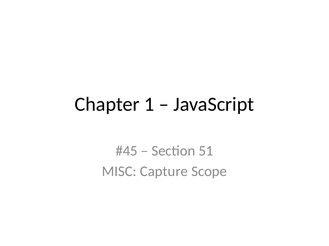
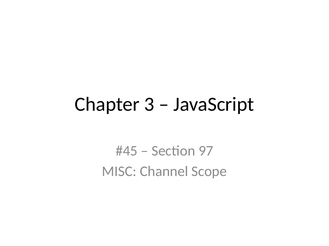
1: 1 -> 3 (149, 105)
51: 51 -> 97 (206, 151)
Capture: Capture -> Channel (164, 172)
